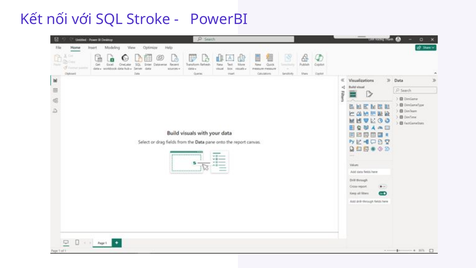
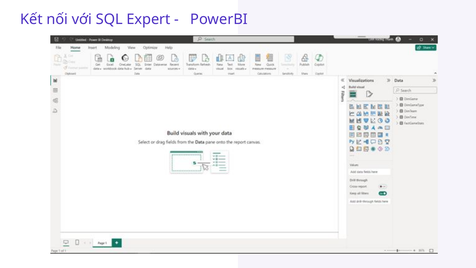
Stroke: Stroke -> Expert (149, 19)
